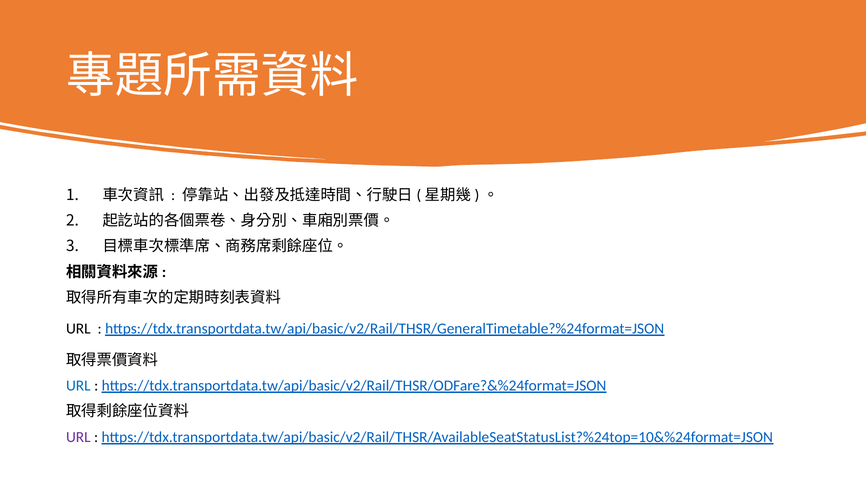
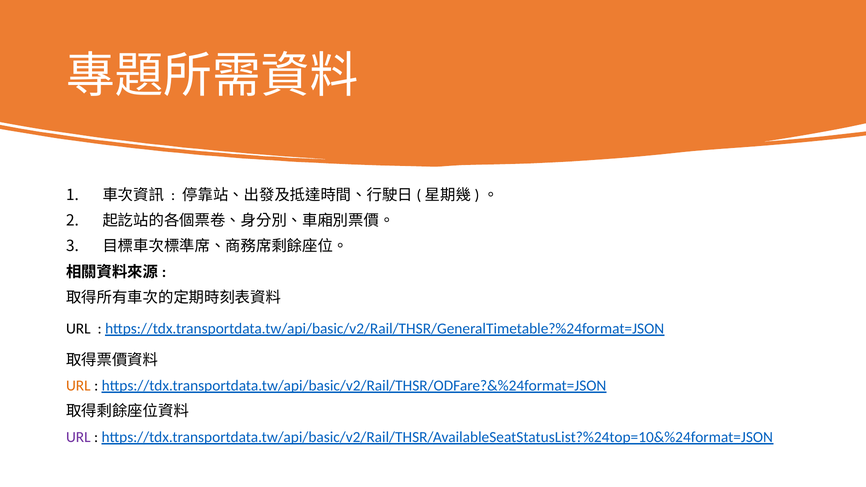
URL colour: blue -> orange (78, 386)
